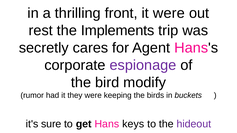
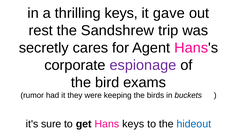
thrilling front: front -> keys (121, 13)
it were: were -> gave (169, 13)
Implements: Implements -> Sandshrew (118, 31)
modify: modify -> exams (145, 83)
hideout colour: purple -> blue (194, 124)
